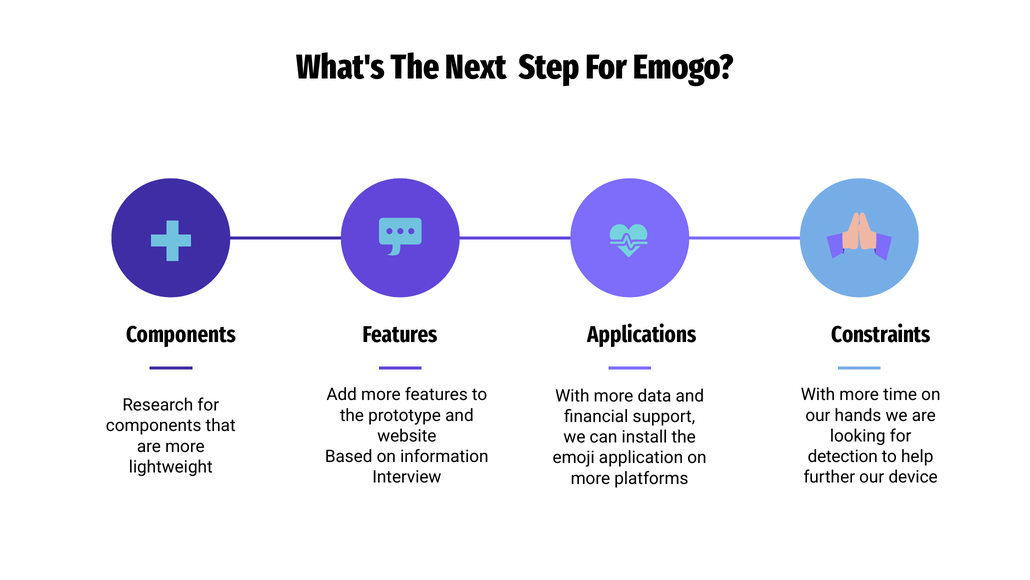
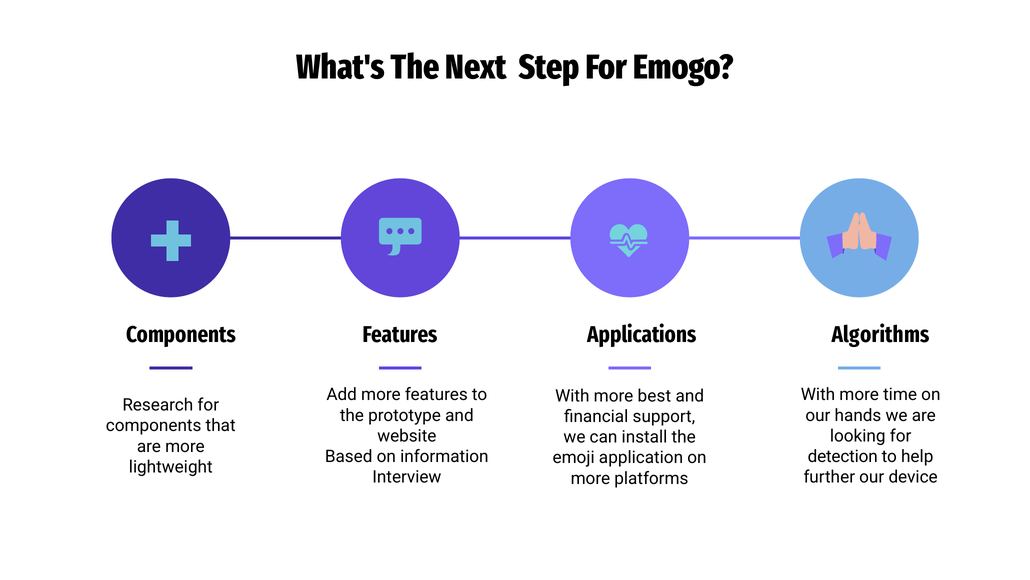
Constraints: Constraints -> Algorithms (881, 334)
data: data -> best (654, 396)
